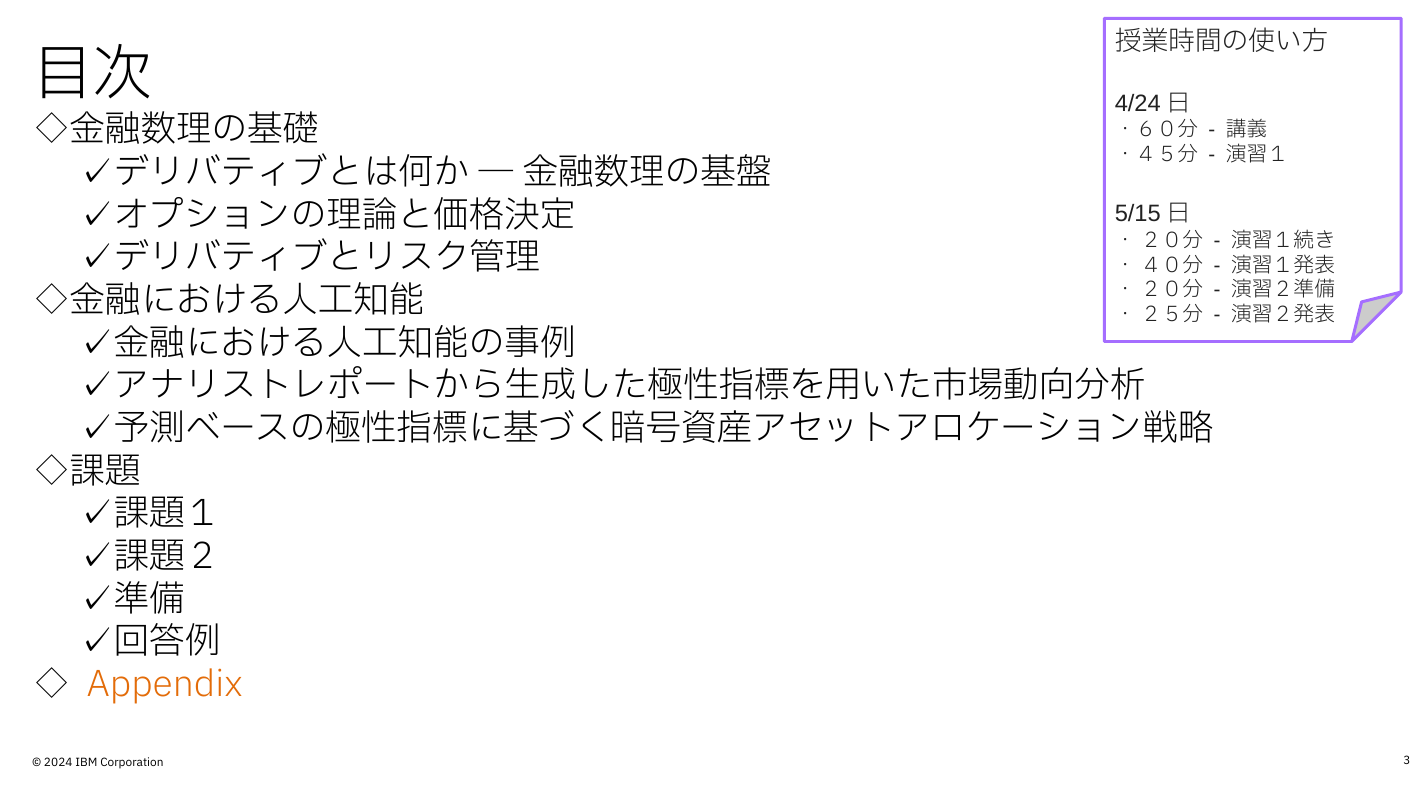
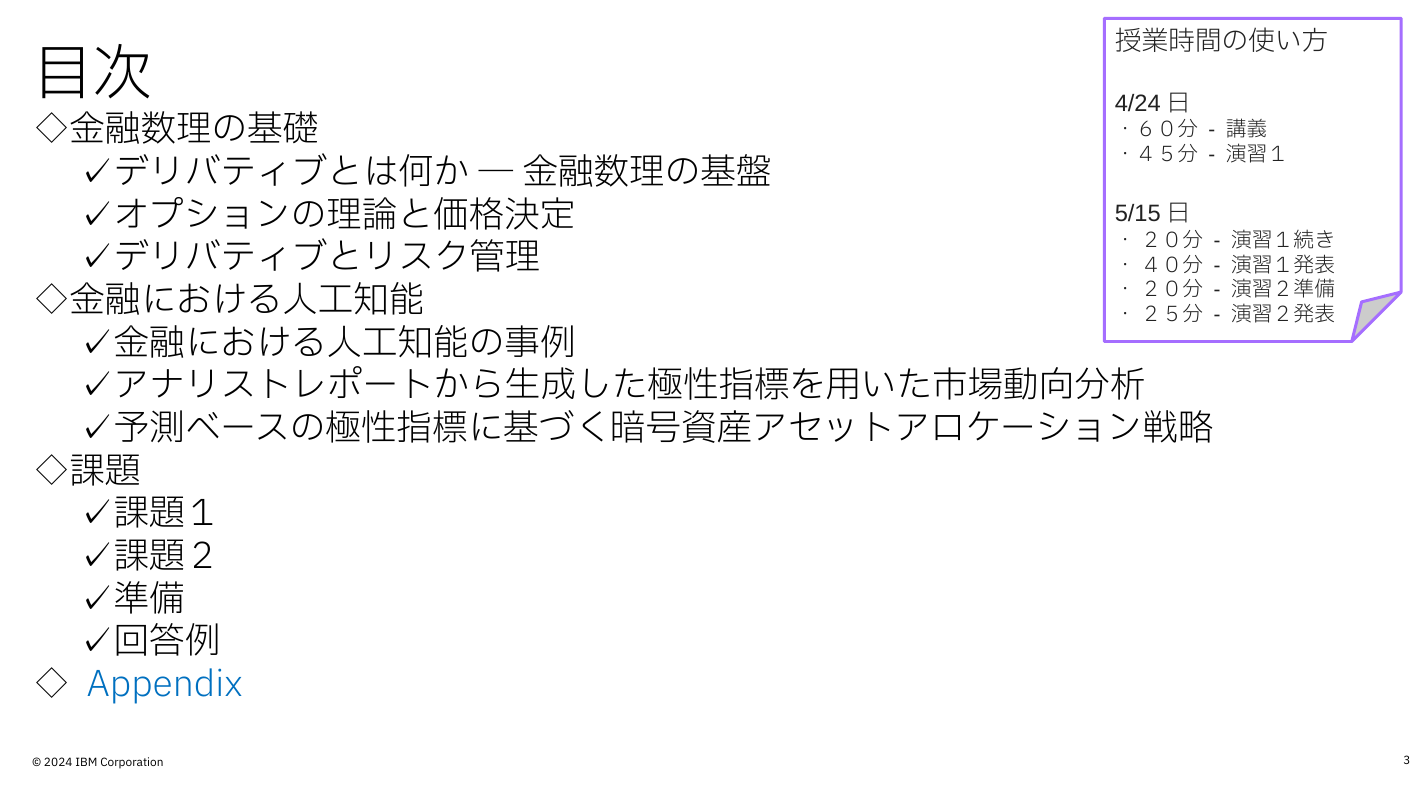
Appendix colour: orange -> blue (165, 685)
